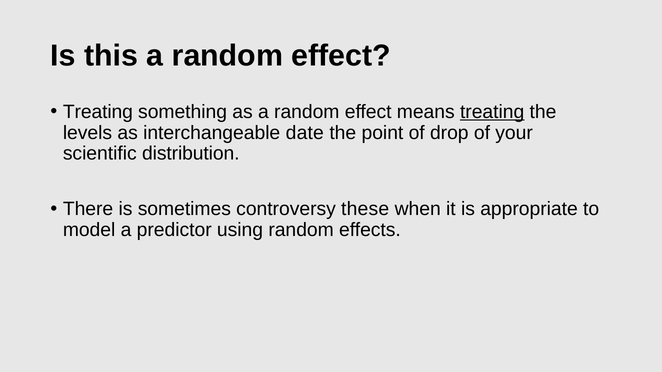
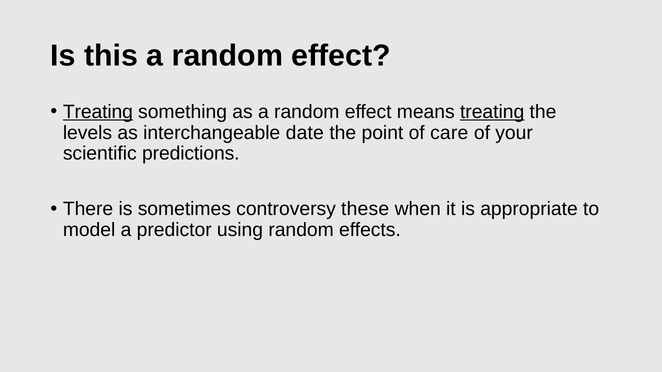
Treating underline: none -> present (98, 112)
drop: drop -> care (449, 133)
distribution: distribution -> predictions (191, 154)
